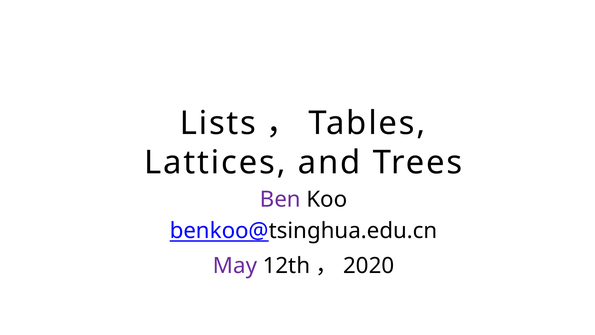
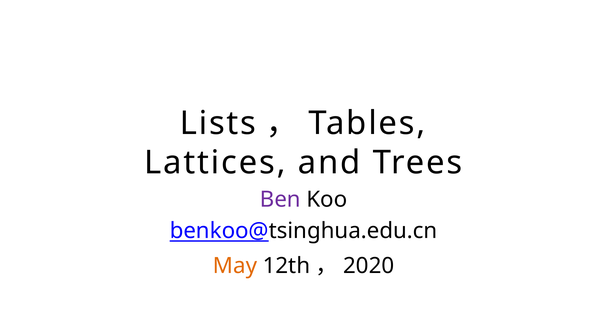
May colour: purple -> orange (235, 265)
